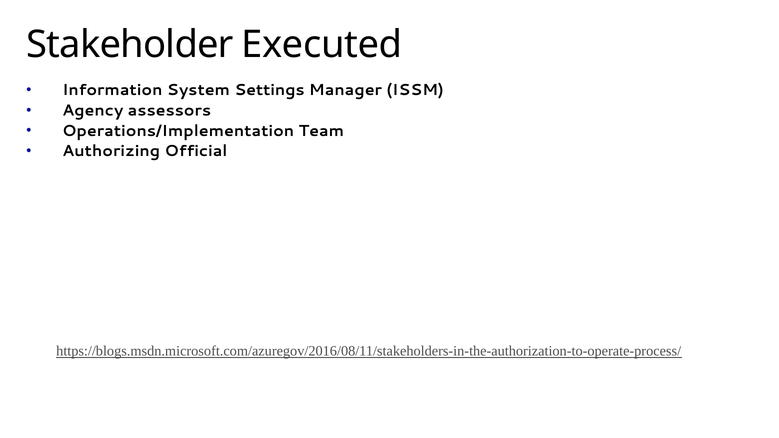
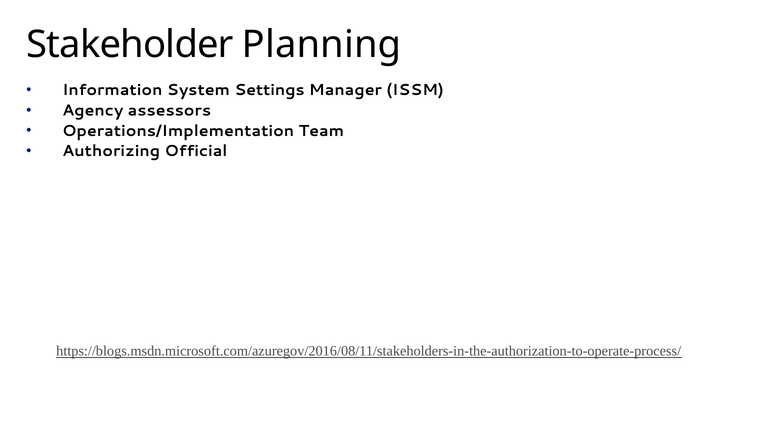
Executed: Executed -> Planning (322, 45)
